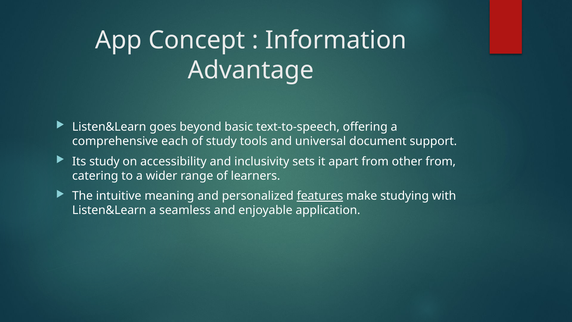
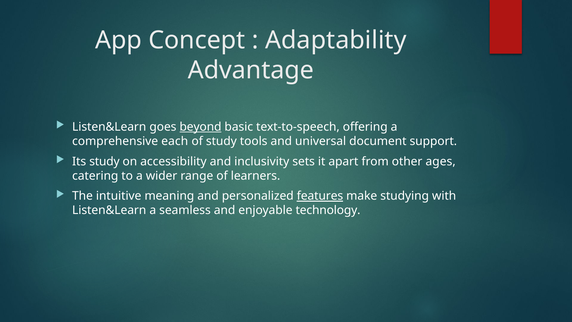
Information: Information -> Adaptability (336, 40)
beyond underline: none -> present (200, 127)
other from: from -> ages (441, 161)
application: application -> technology (328, 210)
